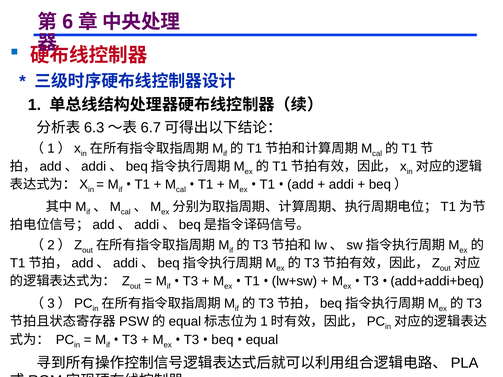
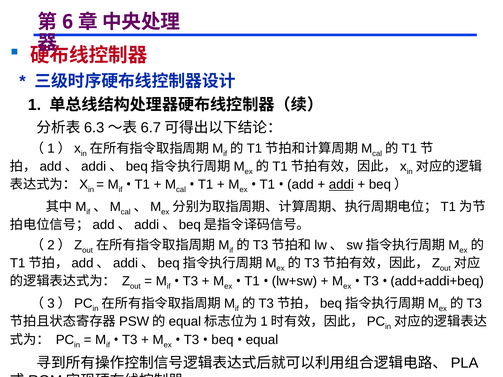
addi underline: none -> present (341, 185)
